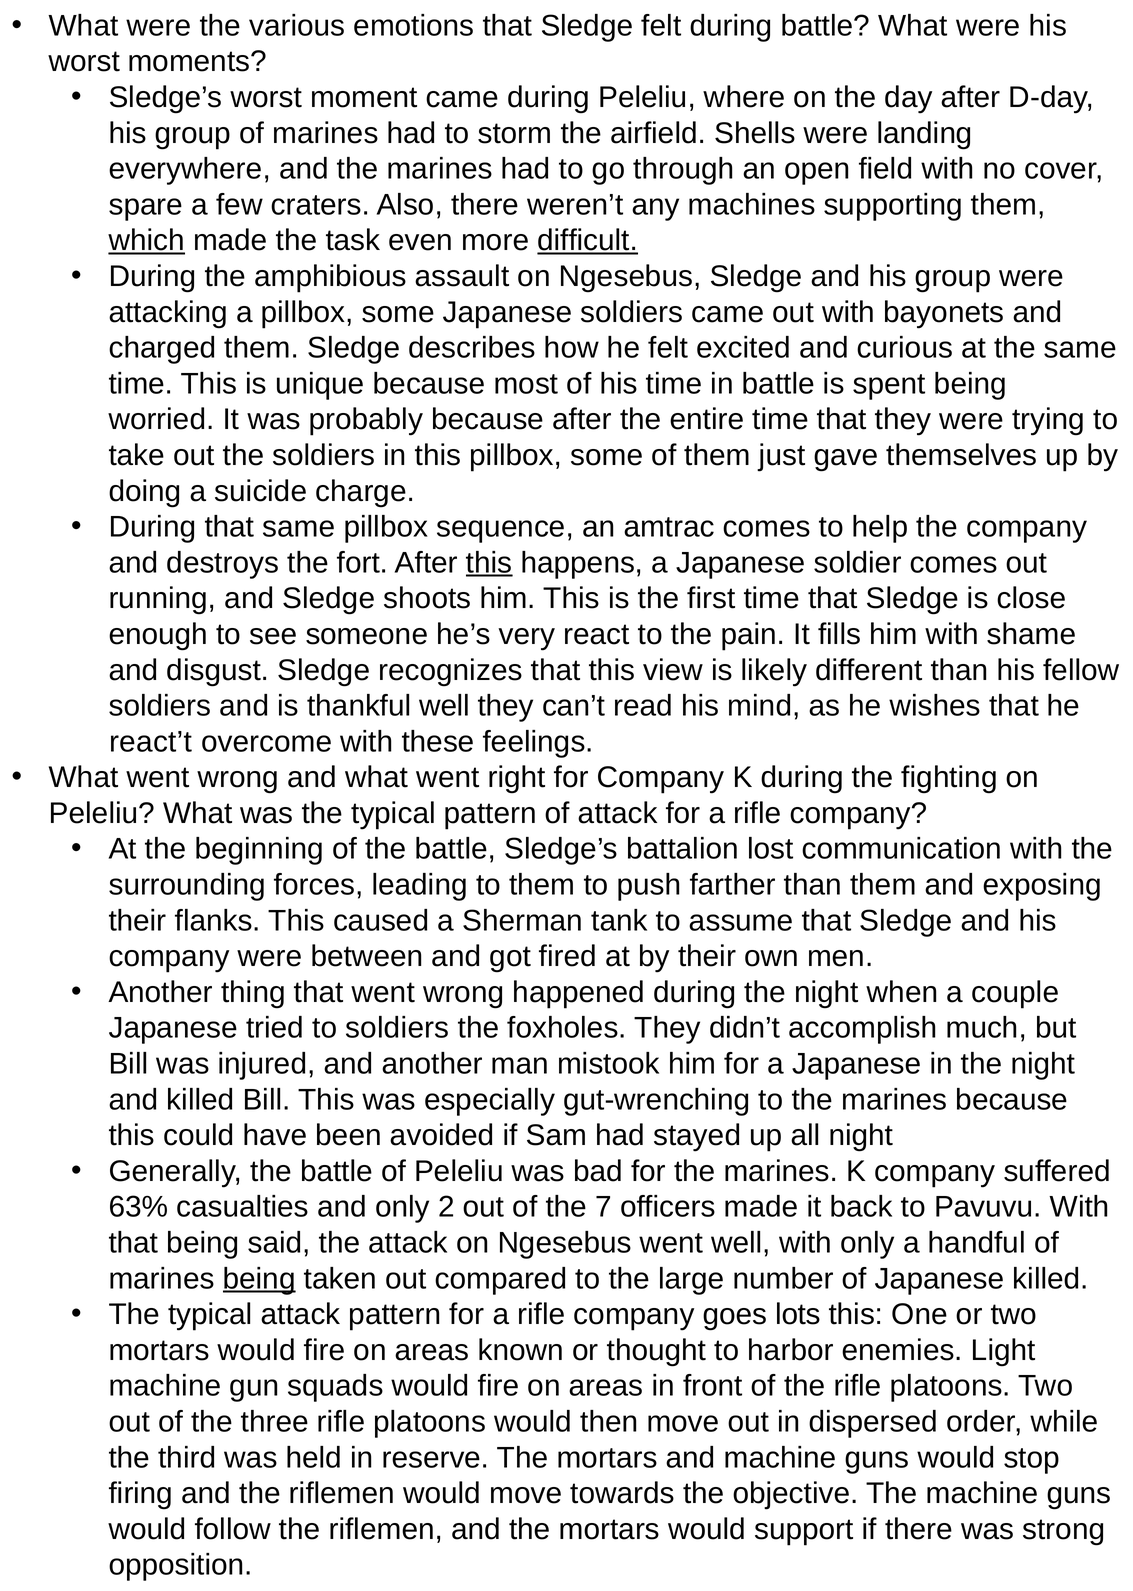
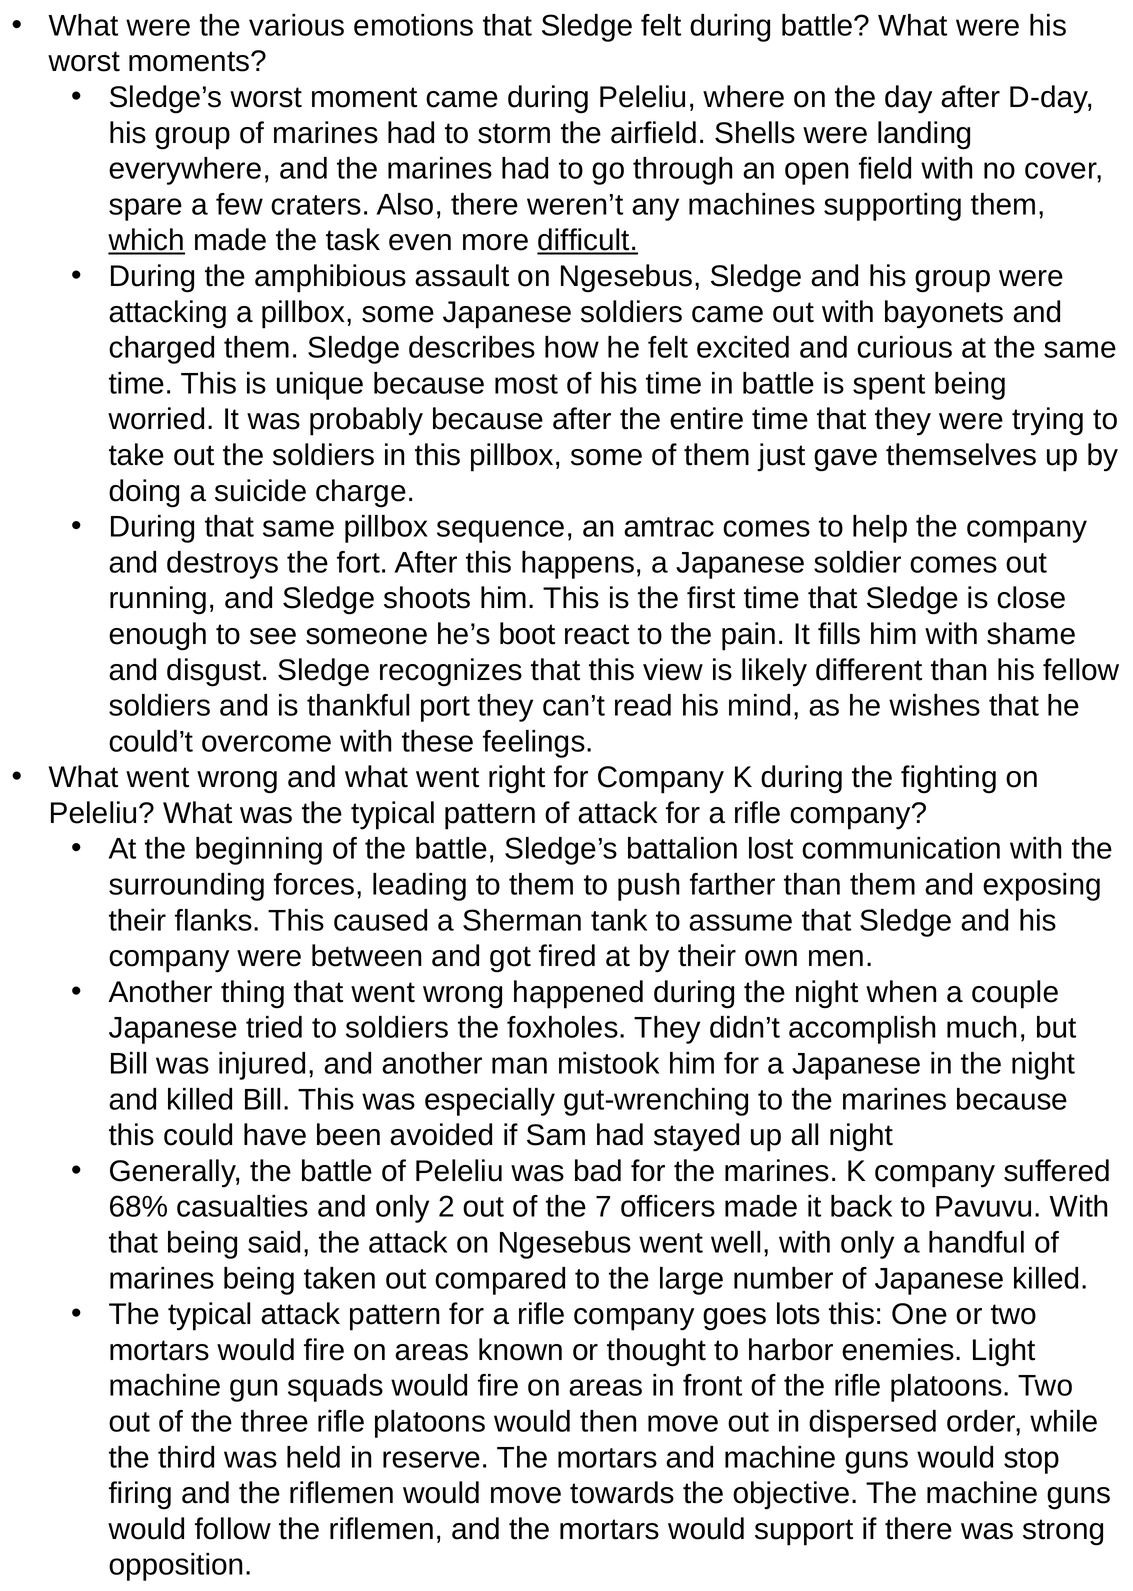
this underline: present -> none (489, 562)
very: very -> boot (527, 634)
thankful well: well -> port (445, 706)
react’t: react’t -> could’t (151, 741)
63%: 63% -> 68% (138, 1207)
being underline: present -> none (259, 1278)
